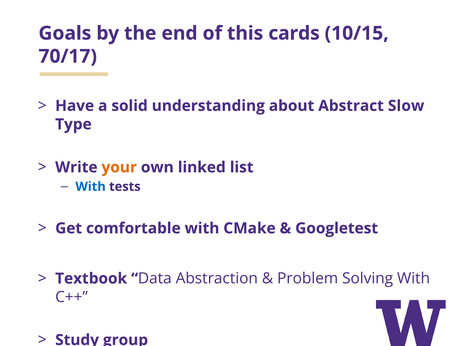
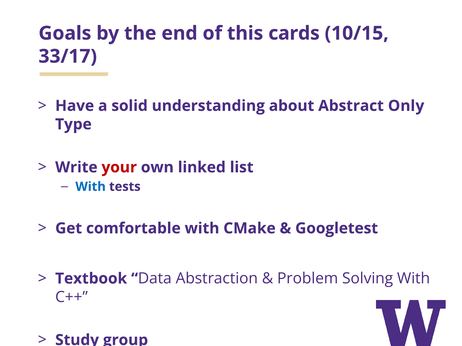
70/17: 70/17 -> 33/17 (68, 56)
Slow: Slow -> Only (406, 106)
your colour: orange -> red (119, 168)
